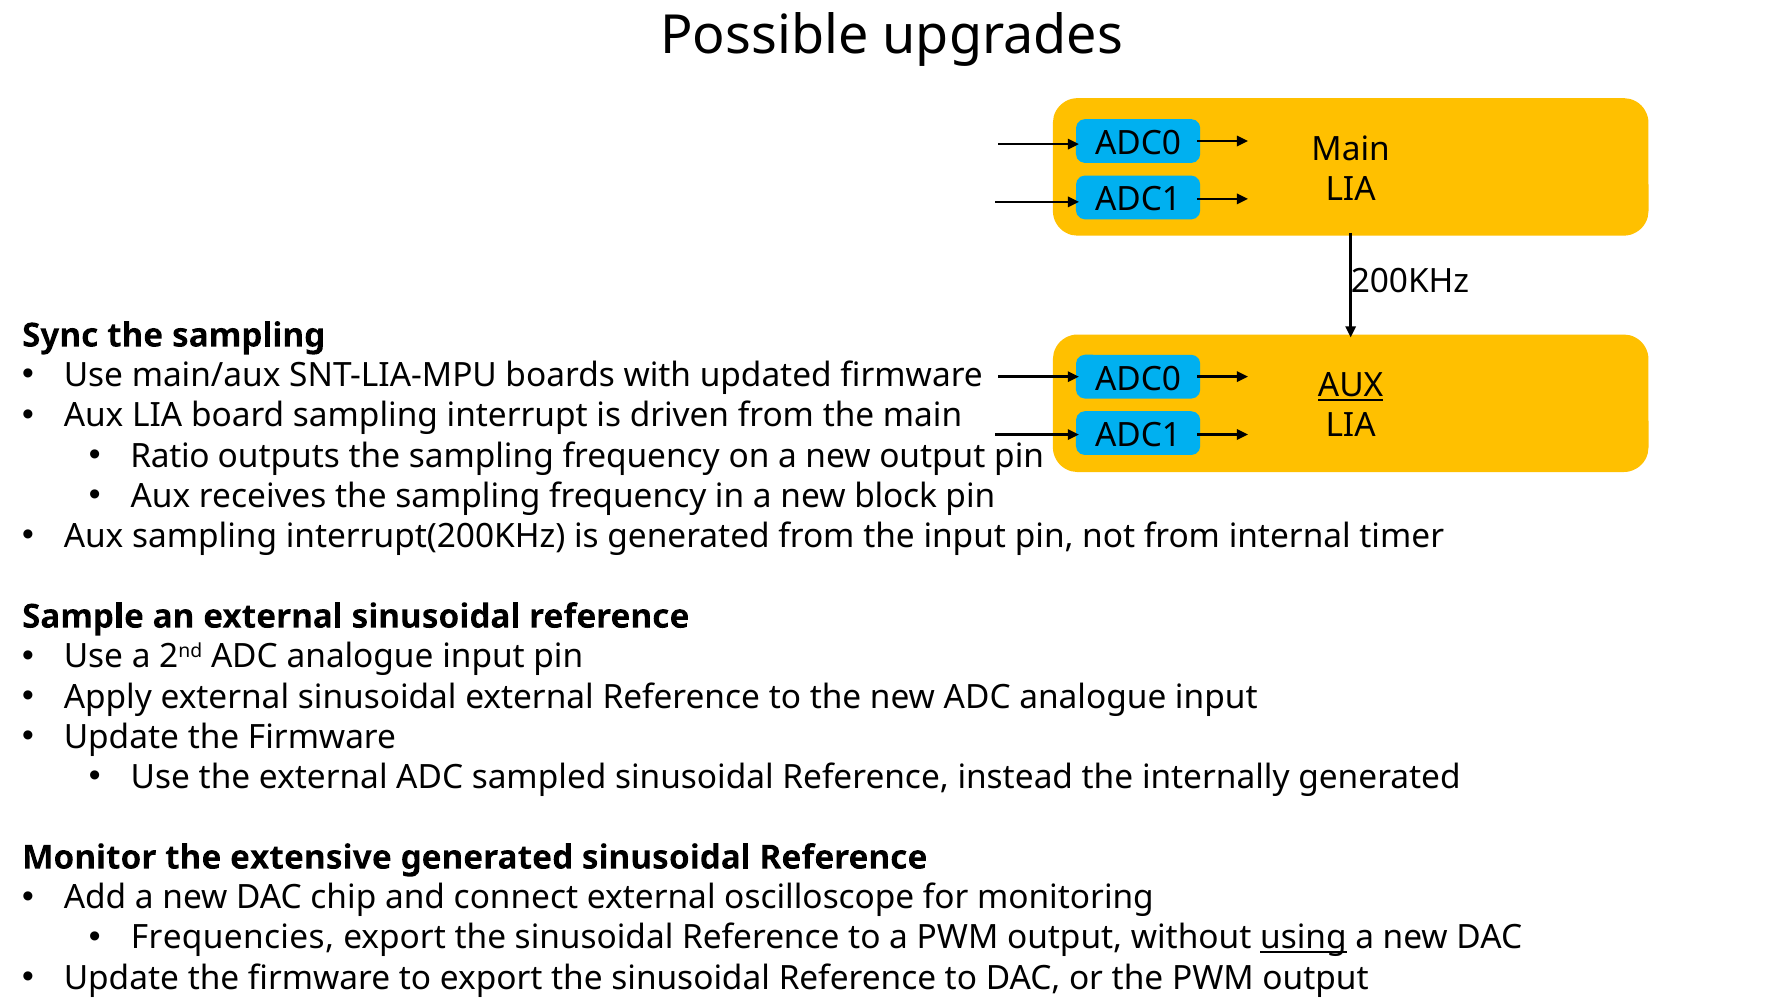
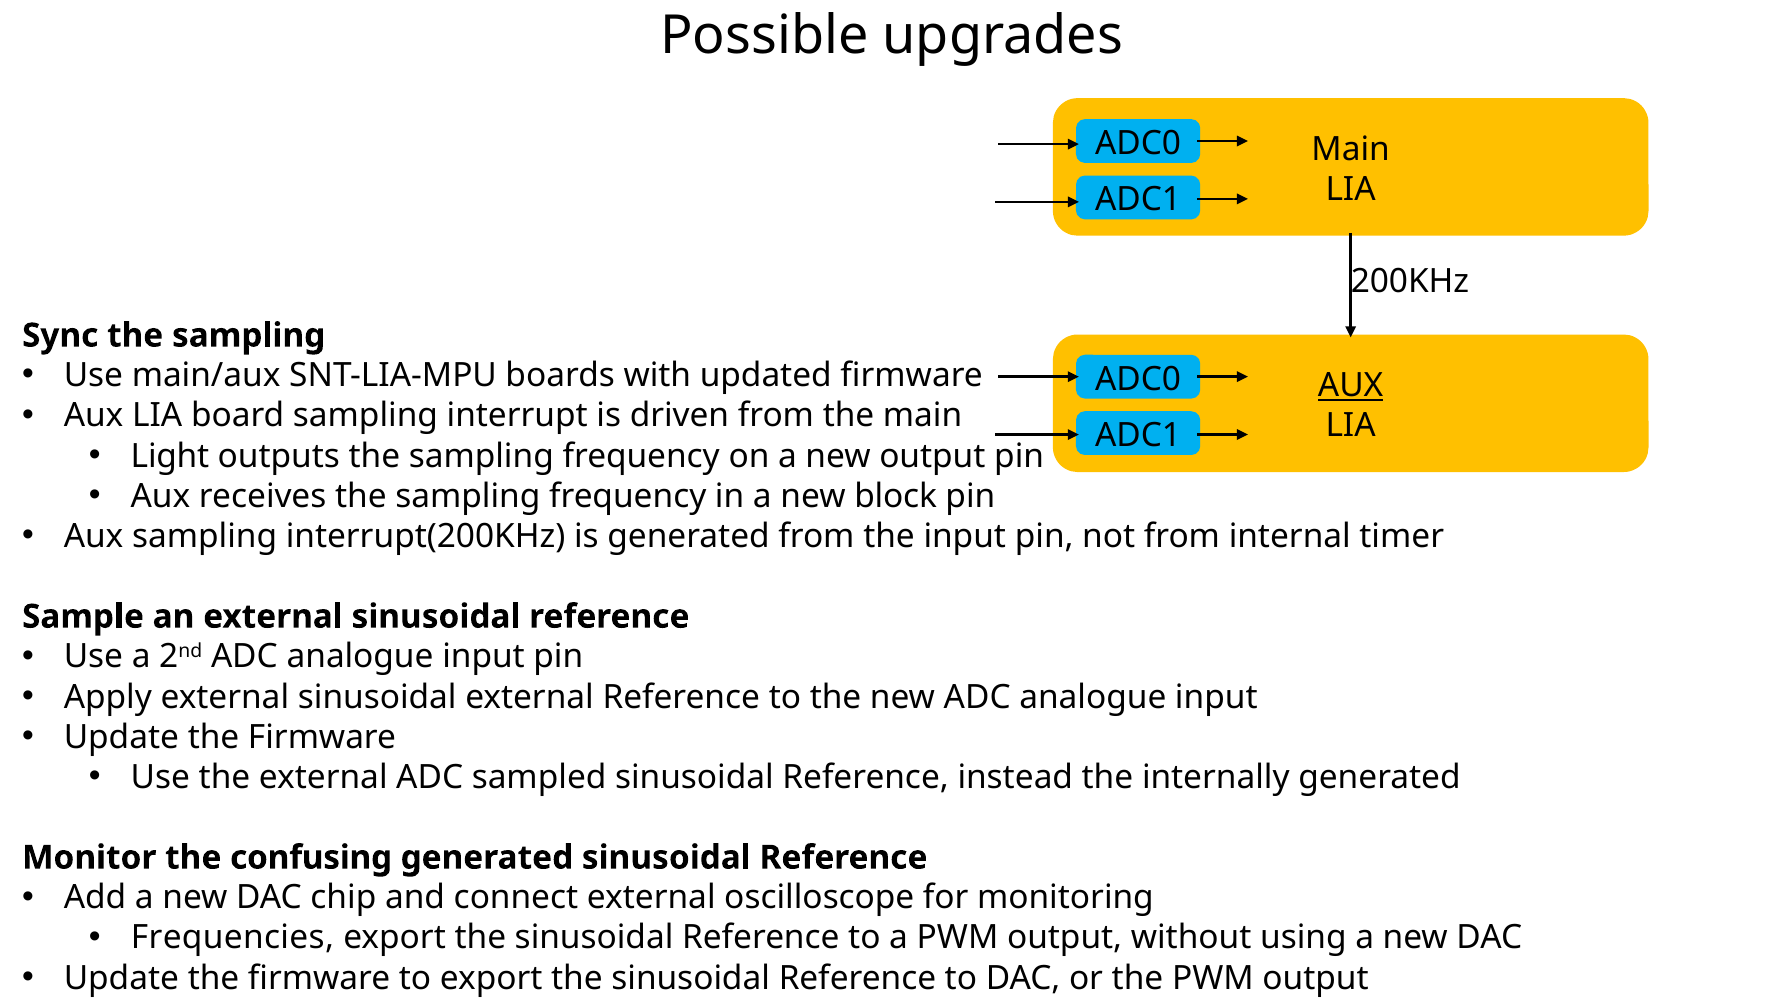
Ratio: Ratio -> Light (170, 456)
extensive: extensive -> confusing (311, 857)
using underline: present -> none (1303, 937)
